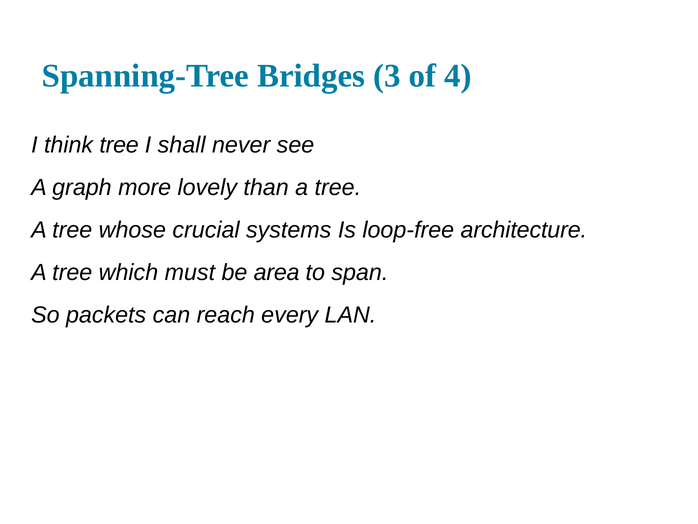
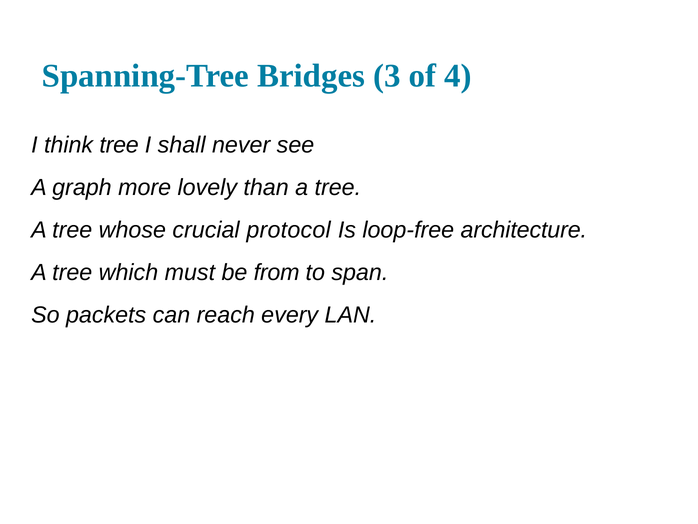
systems: systems -> protocol (289, 230)
area: area -> from (277, 272)
